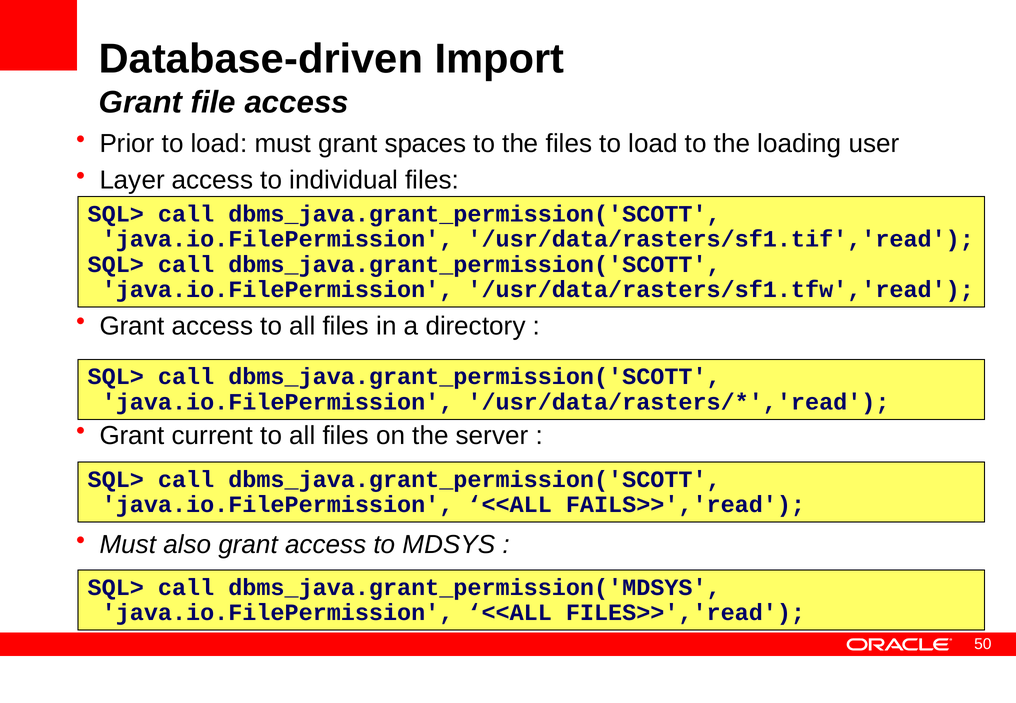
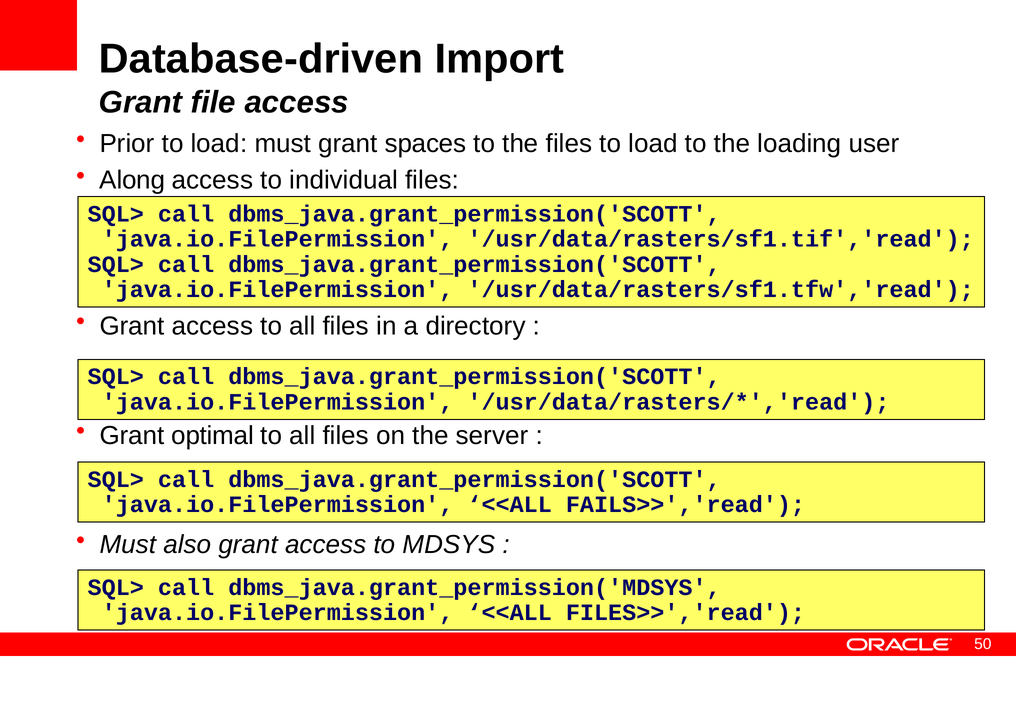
Layer: Layer -> Along (132, 180)
current: current -> optimal (213, 436)
